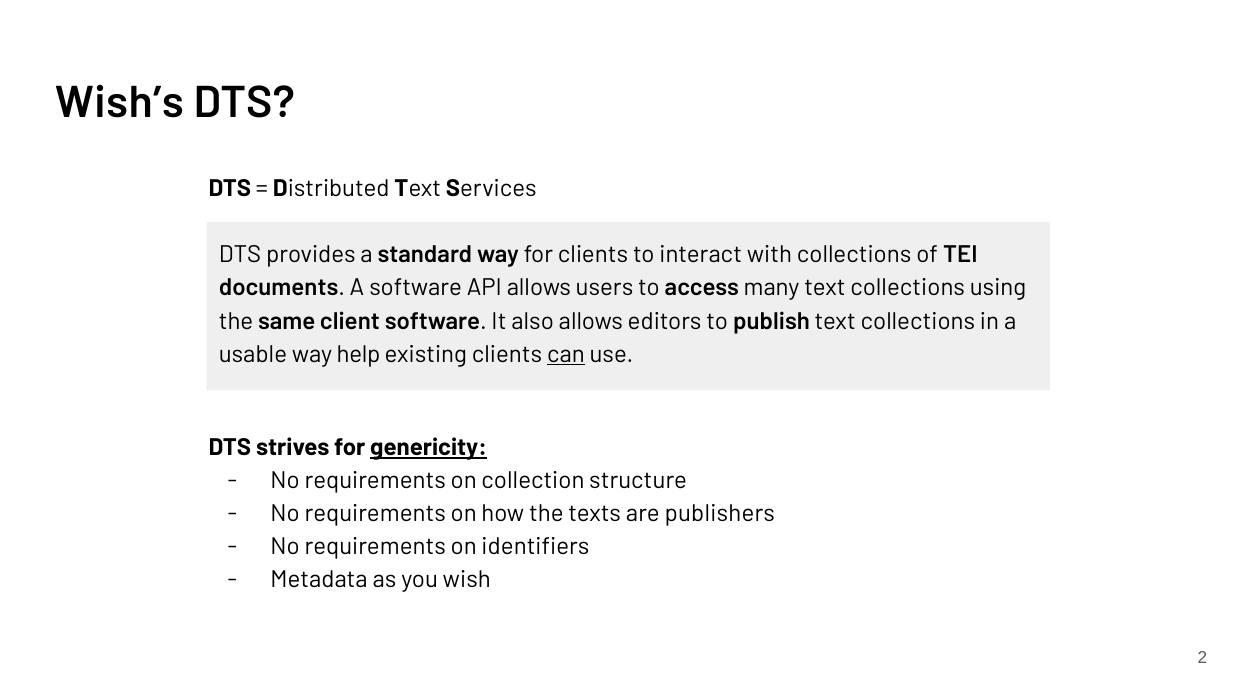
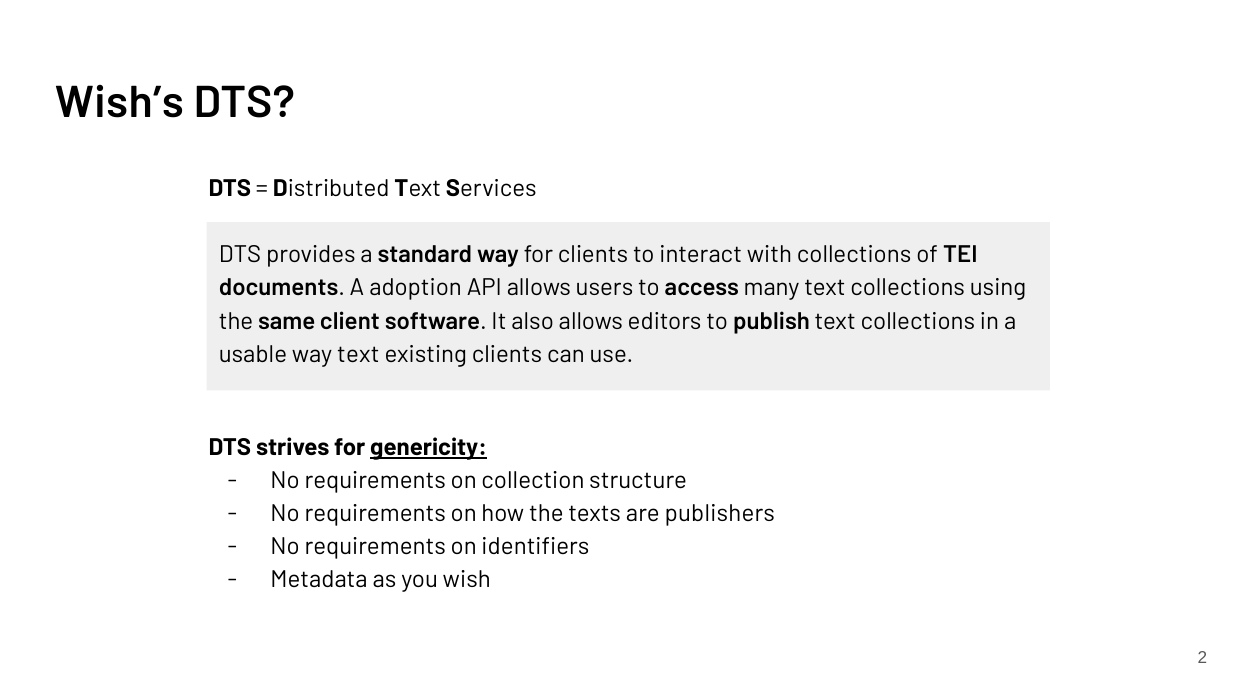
A software: software -> adoption (416, 288)
way help: help -> text (358, 354)
can underline: present -> none (566, 354)
